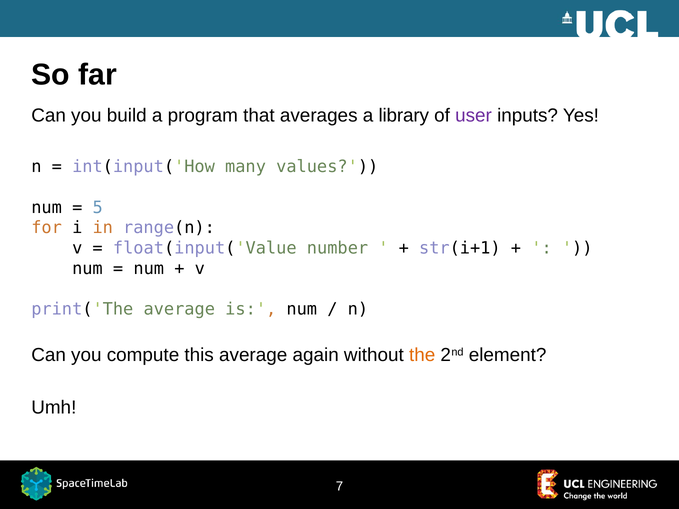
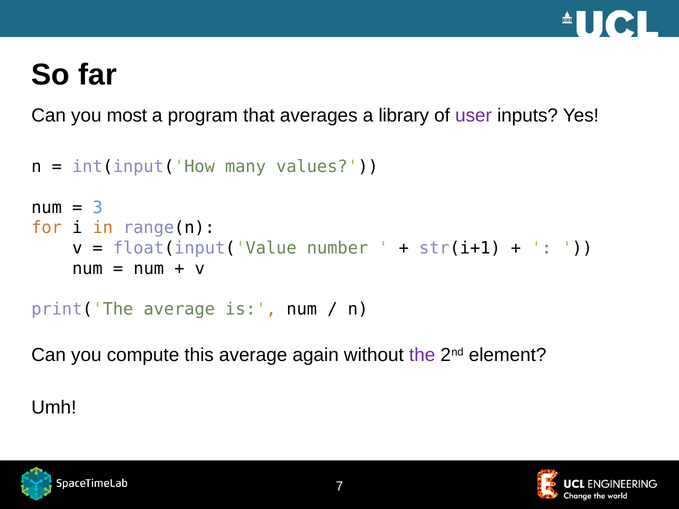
build: build -> most (127, 116)
5: 5 -> 3 (98, 208)
the colour: orange -> purple (422, 355)
